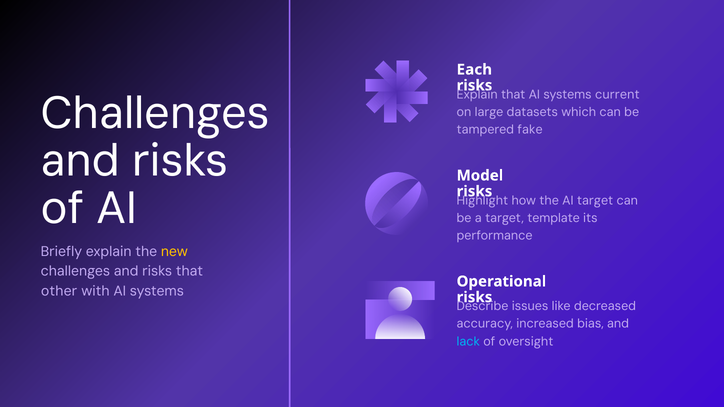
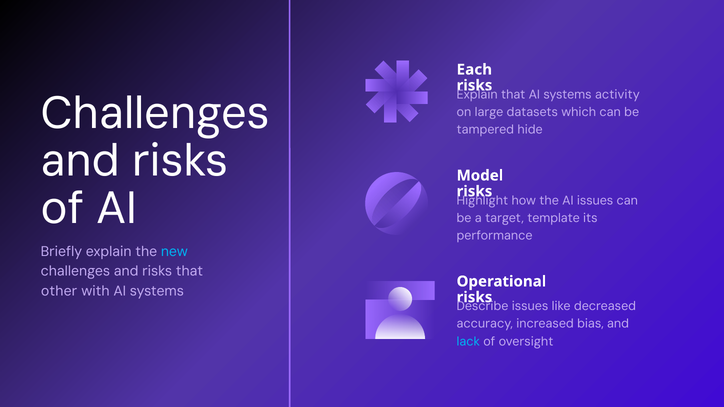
current: current -> activity (617, 94)
fake: fake -> hide (530, 130)
AI target: target -> issues (595, 200)
new colour: yellow -> light blue (174, 252)
